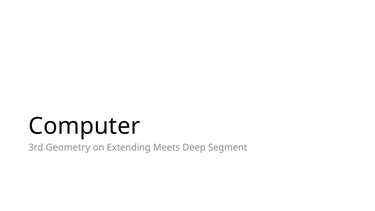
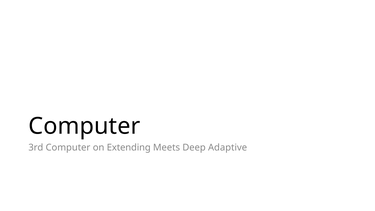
3rd Geometry: Geometry -> Computer (68, 148)
Segment: Segment -> Adaptive (228, 148)
